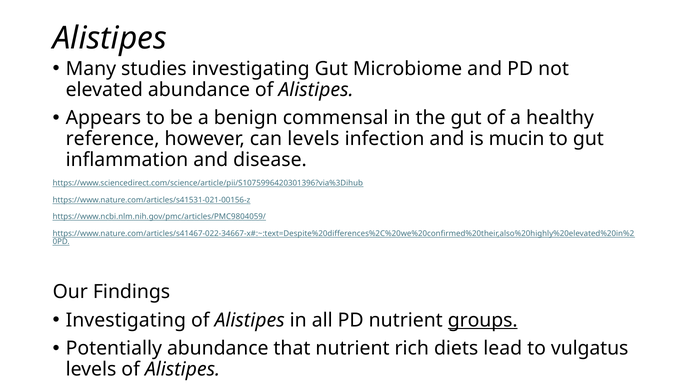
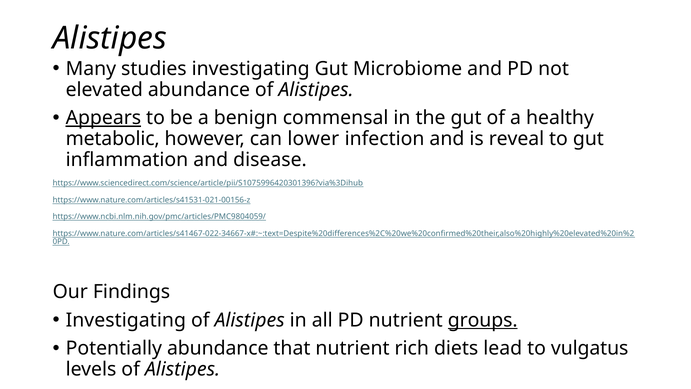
Appears underline: none -> present (103, 118)
reference: reference -> metabolic (113, 139)
can levels: levels -> lower (313, 139)
mucin: mucin -> reveal (516, 139)
